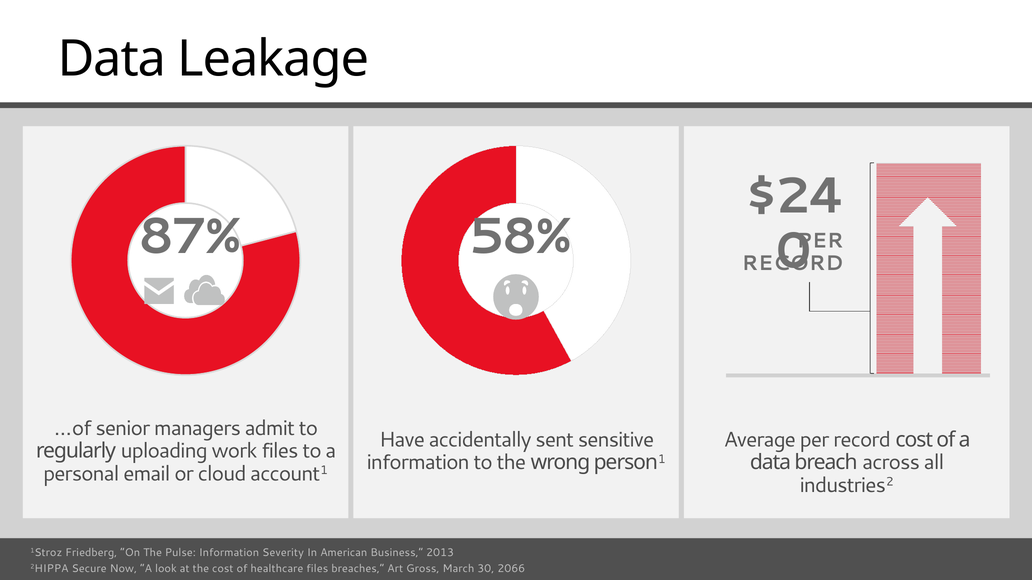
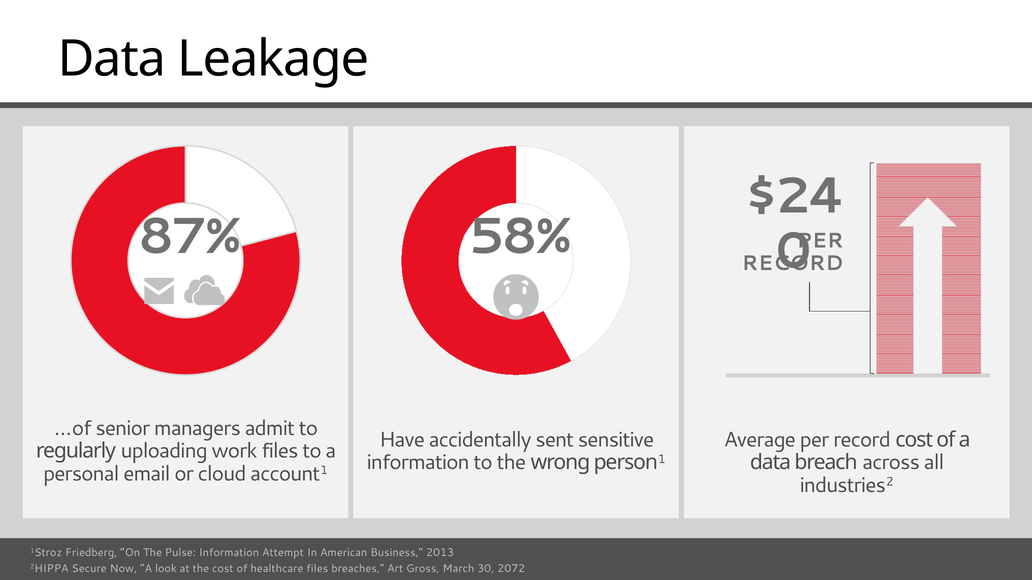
Severity: Severity -> Attempt (283, 553)
2066: 2066 -> 2072 (511, 569)
